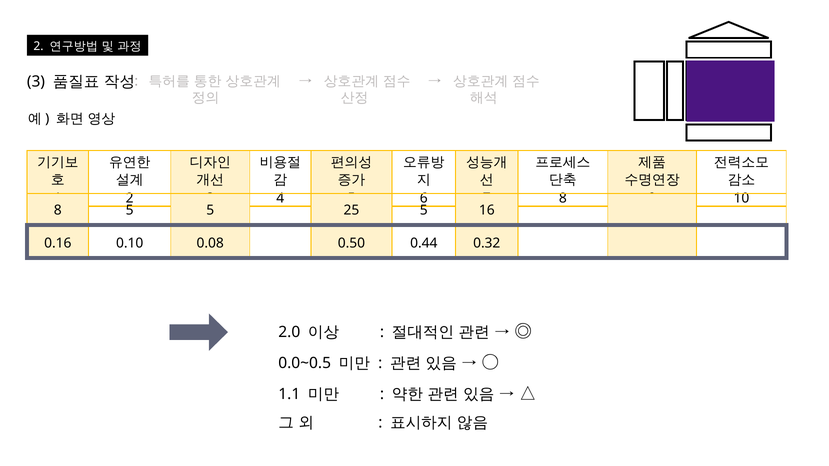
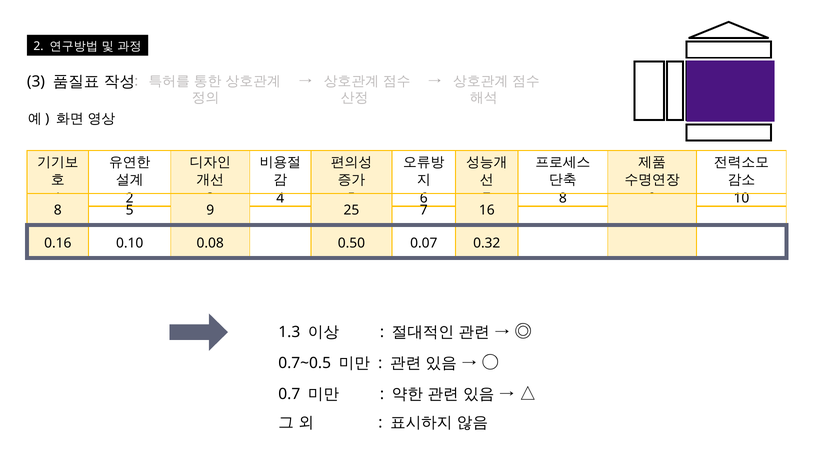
5 5: 5 -> 9 (210, 210)
25 5: 5 -> 7 (424, 210)
0.44: 0.44 -> 0.07 (424, 243)
2.0: 2.0 -> 1.3 (289, 332)
0.0~0.5: 0.0~0.5 -> 0.7~0.5 (305, 363)
1.1: 1.1 -> 0.7 (289, 394)
